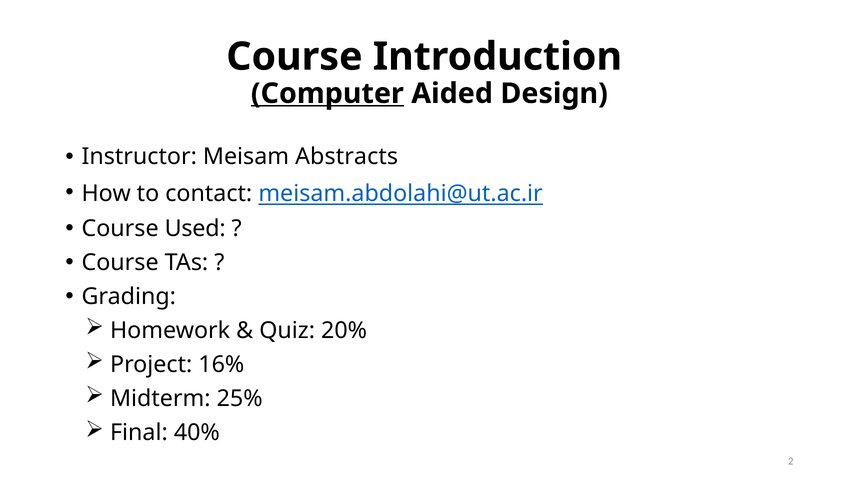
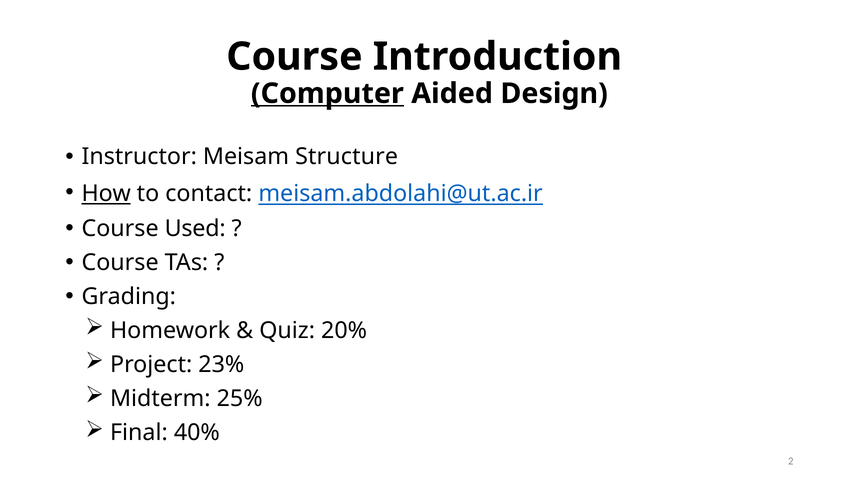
Abstracts: Abstracts -> Structure (347, 157)
How underline: none -> present (106, 194)
16%: 16% -> 23% (221, 365)
